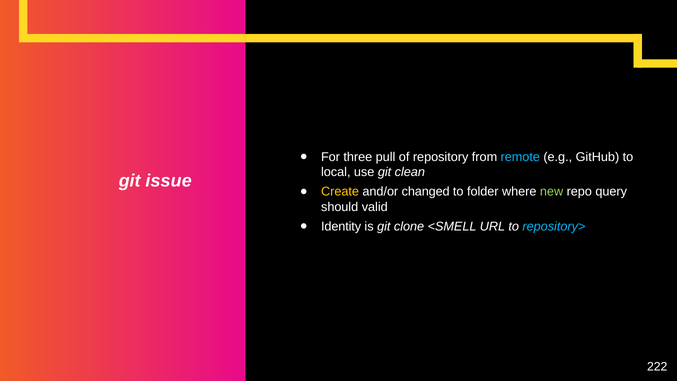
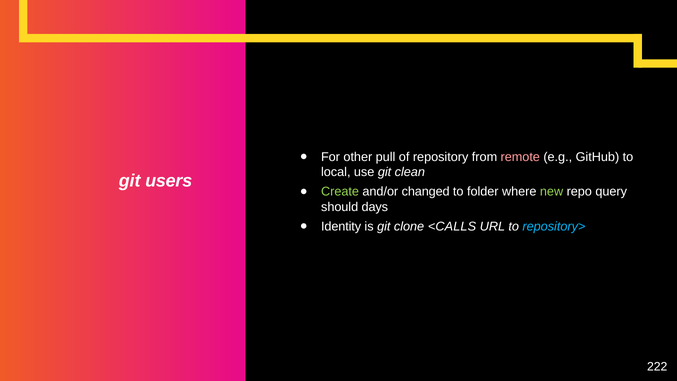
three: three -> other (358, 157)
remote colour: light blue -> pink (520, 157)
issue: issue -> users (169, 181)
Create colour: yellow -> light green (340, 192)
valid: valid -> days (375, 207)
<SMELL: <SMELL -> <CALLS (452, 226)
